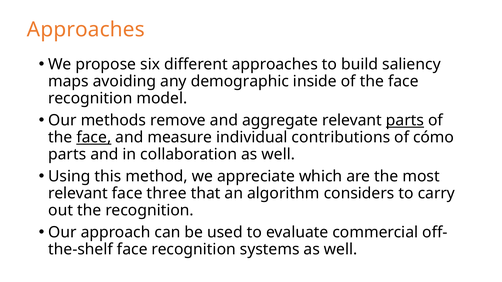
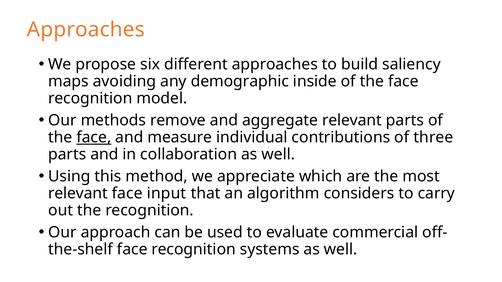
parts underline: present -> none (405, 121)
cómo: cómo -> three (433, 138)
three: three -> input (167, 194)
